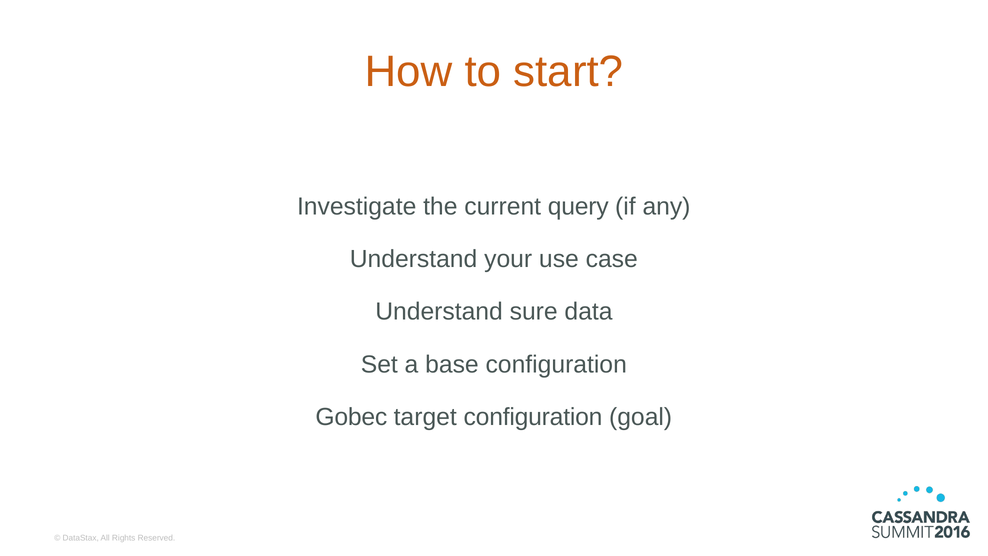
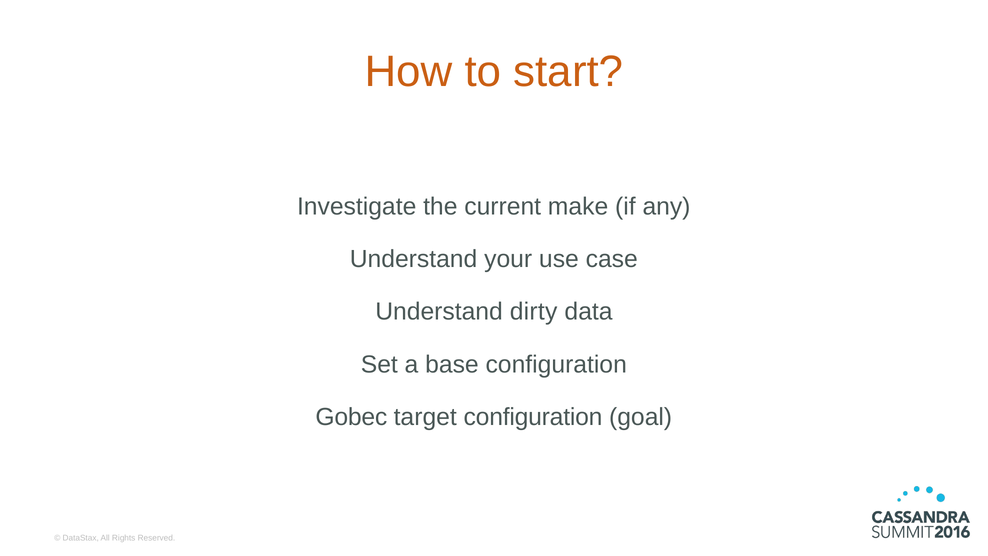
query: query -> make (578, 206)
sure: sure -> dirty (534, 312)
